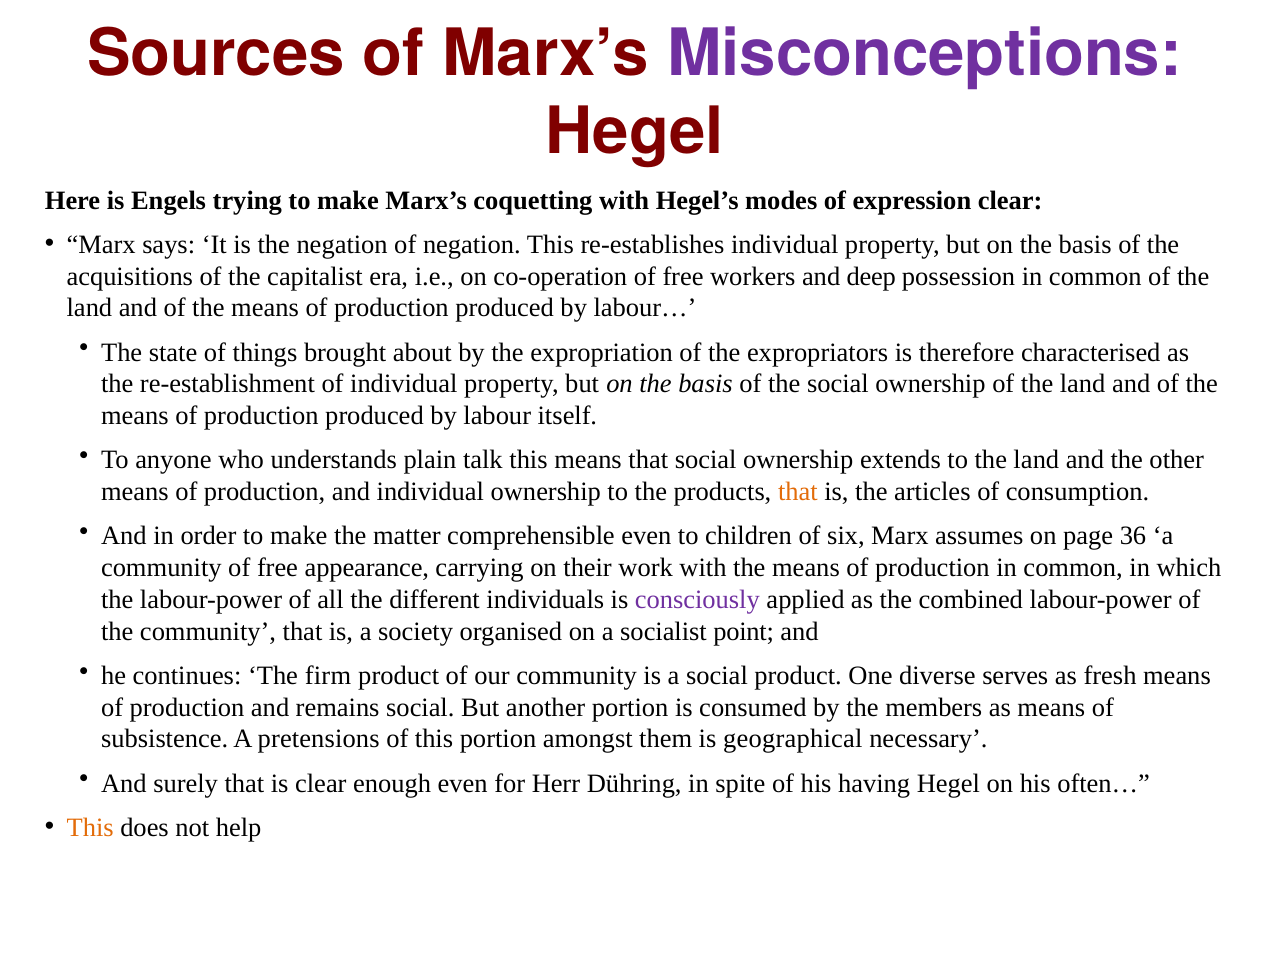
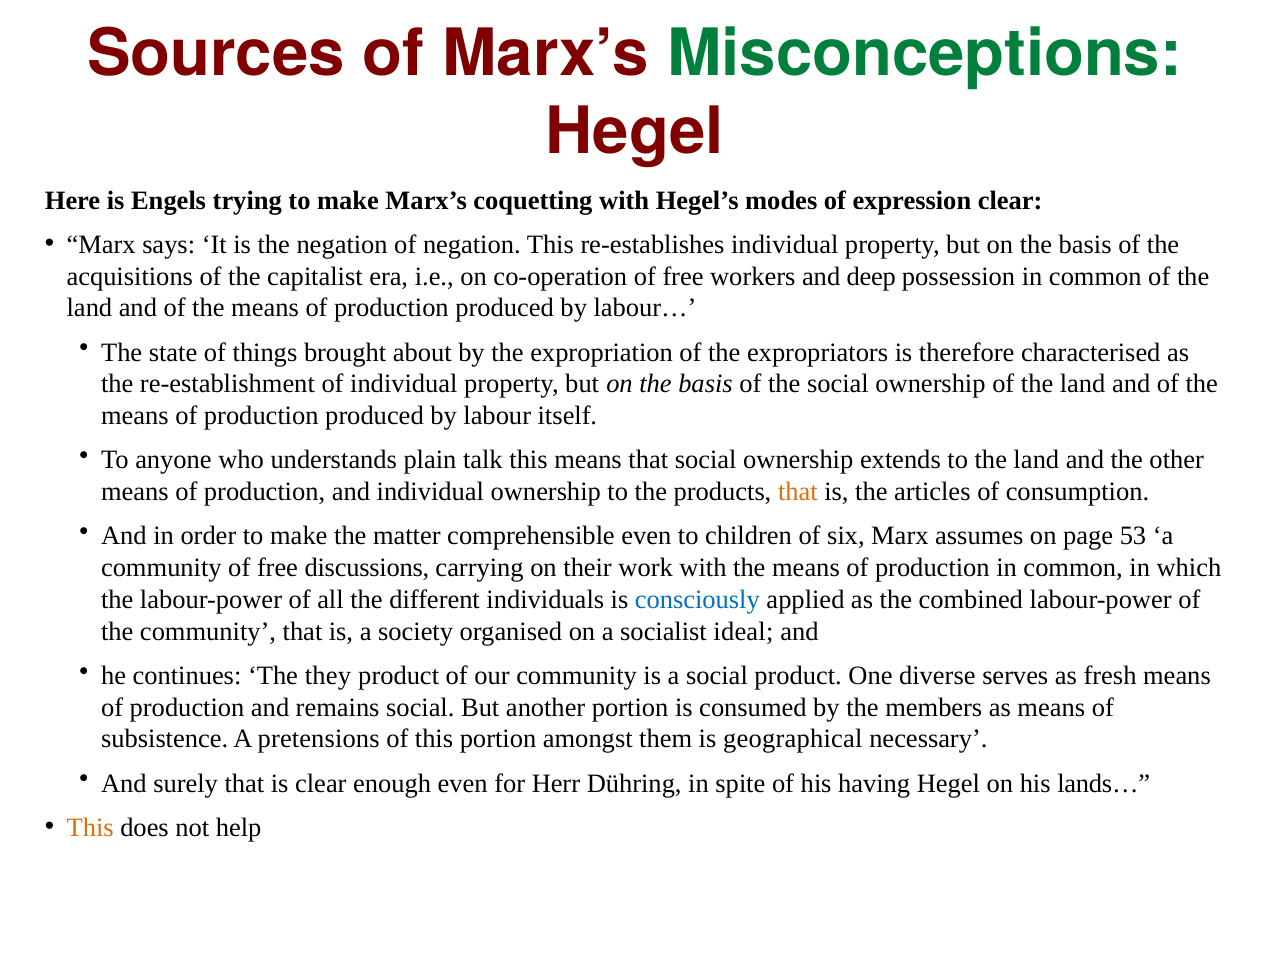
Misconceptions colour: purple -> green (925, 53)
36: 36 -> 53 (1133, 536)
appearance: appearance -> discussions (367, 568)
consciously colour: purple -> blue (697, 600)
point: point -> ideal (743, 631)
firm: firm -> they (328, 676)
often…: often… -> lands… (1104, 783)
